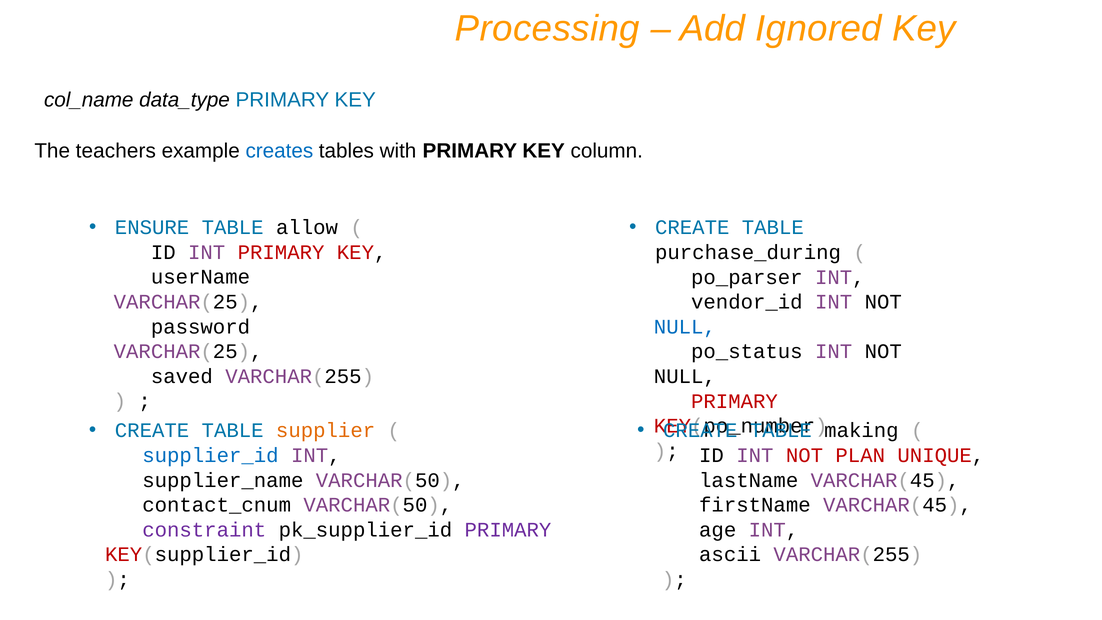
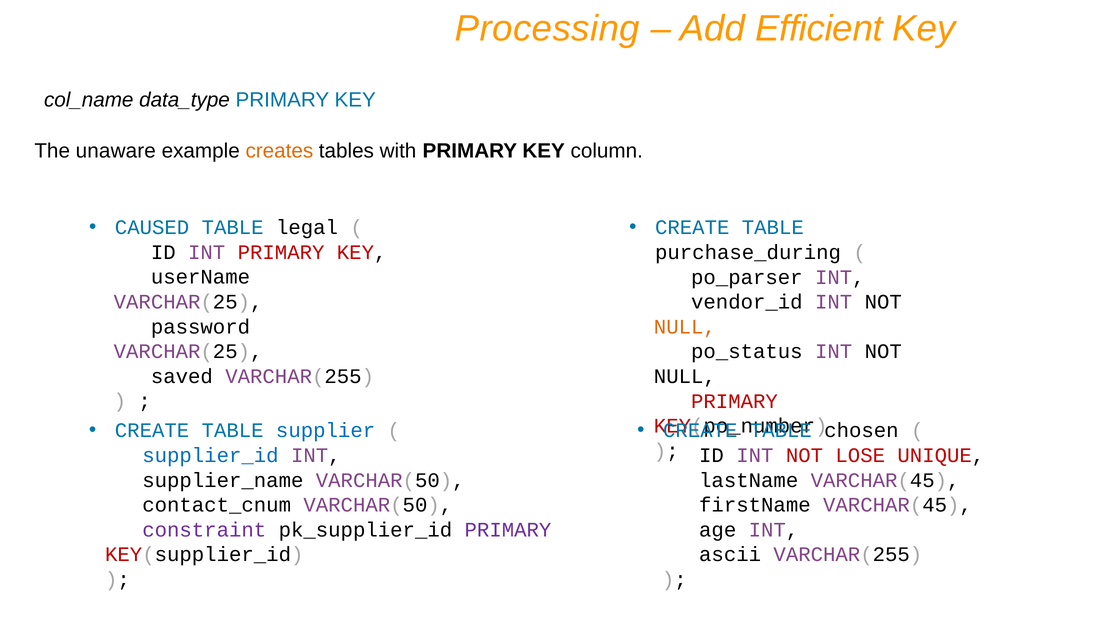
Ignored: Ignored -> Efficient (819, 29)
teachers: teachers -> unaware (116, 151)
creates colour: blue -> orange (279, 151)
ENSURE: ENSURE -> CAUSED (152, 227)
allow: allow -> legal (307, 227)
NULL colour: blue -> orange (685, 327)
supplier colour: orange -> blue (326, 431)
making: making -> chosen (861, 431)
PLAN: PLAN -> LOSE (860, 455)
